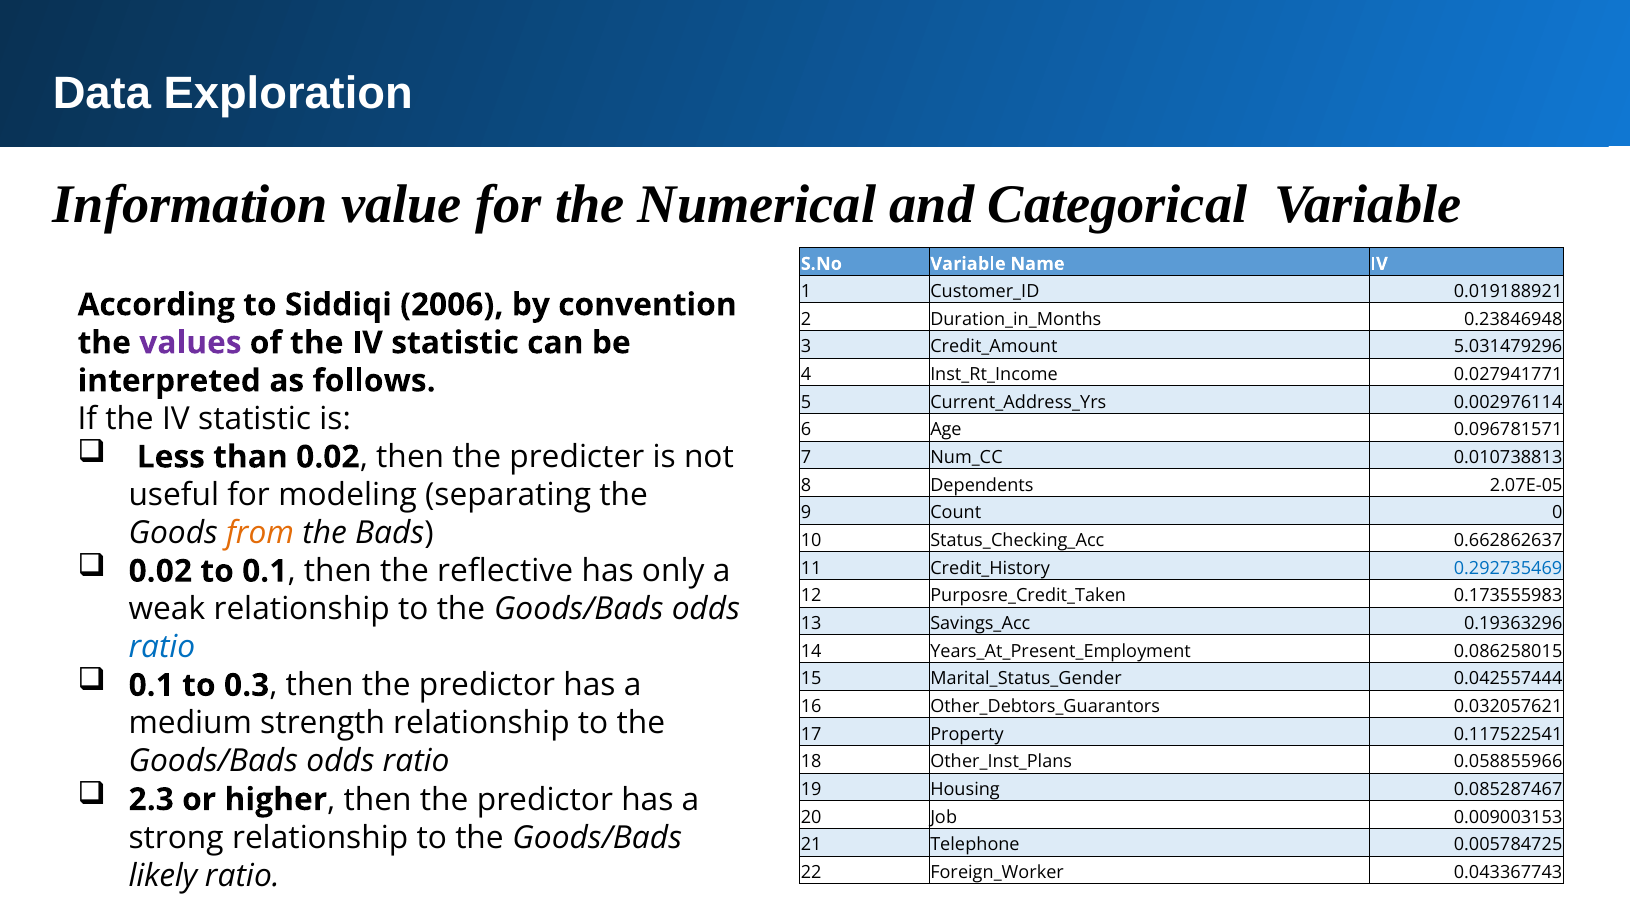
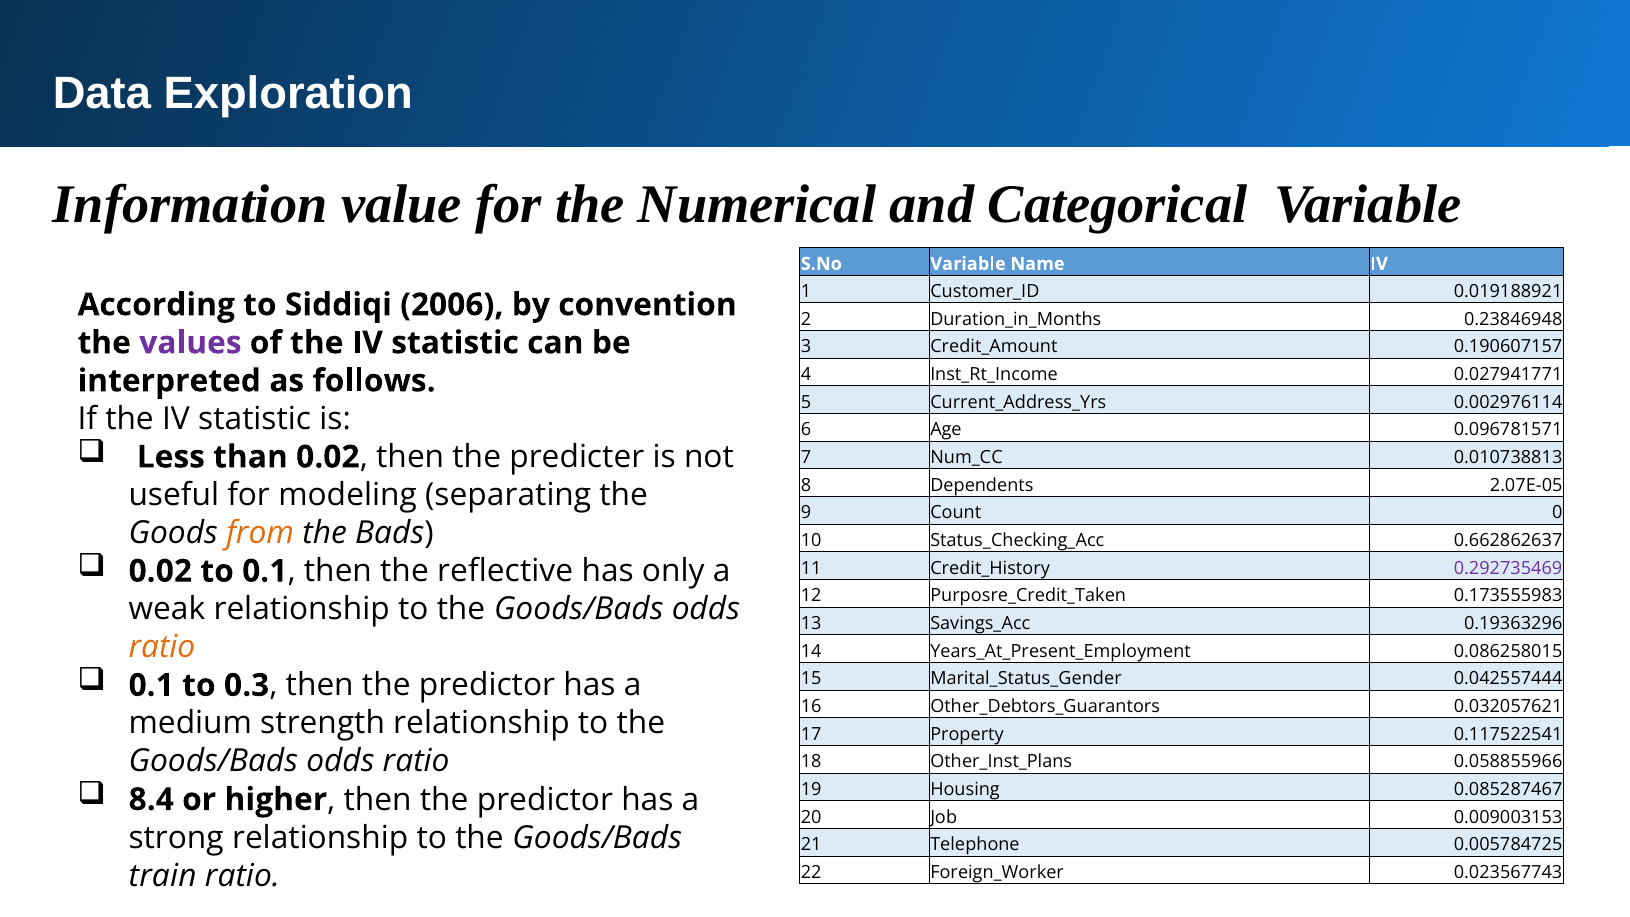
5.031479296: 5.031479296 -> 0.190607157 (1508, 347)
0.292735469 colour: blue -> purple (1508, 568)
ratio colour: blue -> orange (162, 647)
2.3: 2.3 -> 8.4 (151, 799)
likely: likely -> train (163, 876)
0.043367743: 0.043367743 -> 0.023567743 (1508, 872)
